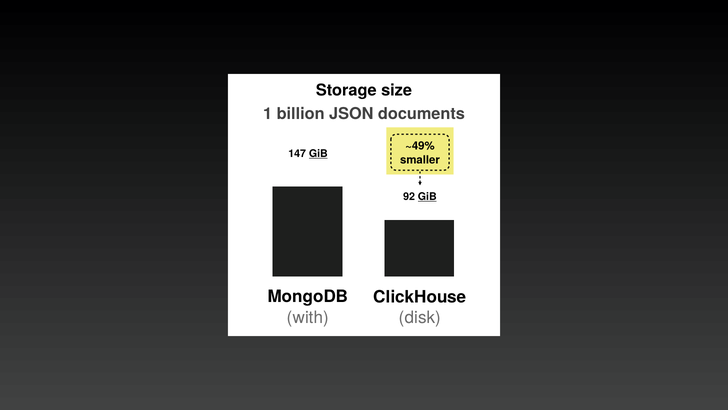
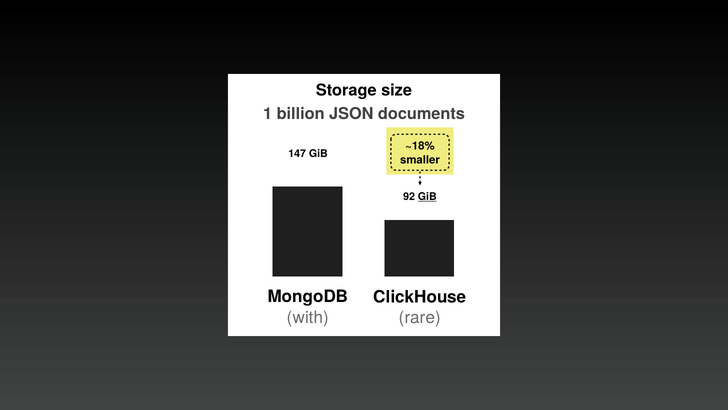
~49%: ~49% -> ~18% (420, 146)
GiB underline: present -> none (318, 153)
disk: disk -> rare (420, 317)
